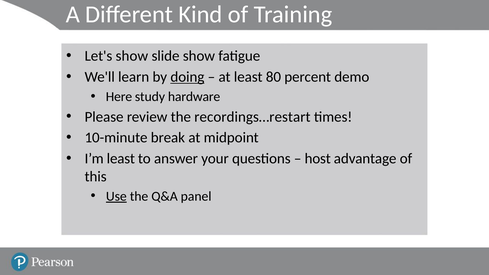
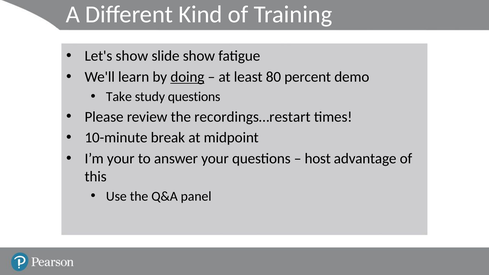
Here: Here -> Take (119, 97)
study hardware: hardware -> questions (194, 97)
I’m least: least -> your (121, 159)
Use underline: present -> none (116, 196)
